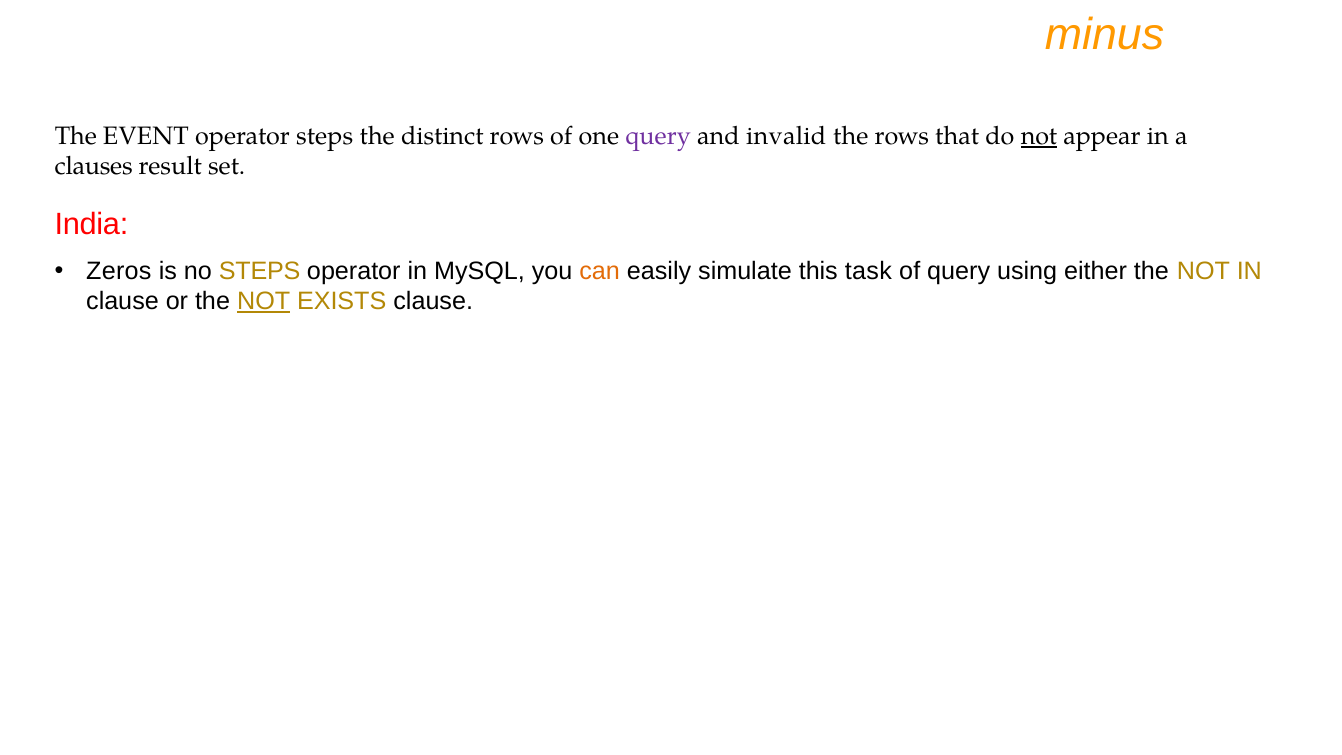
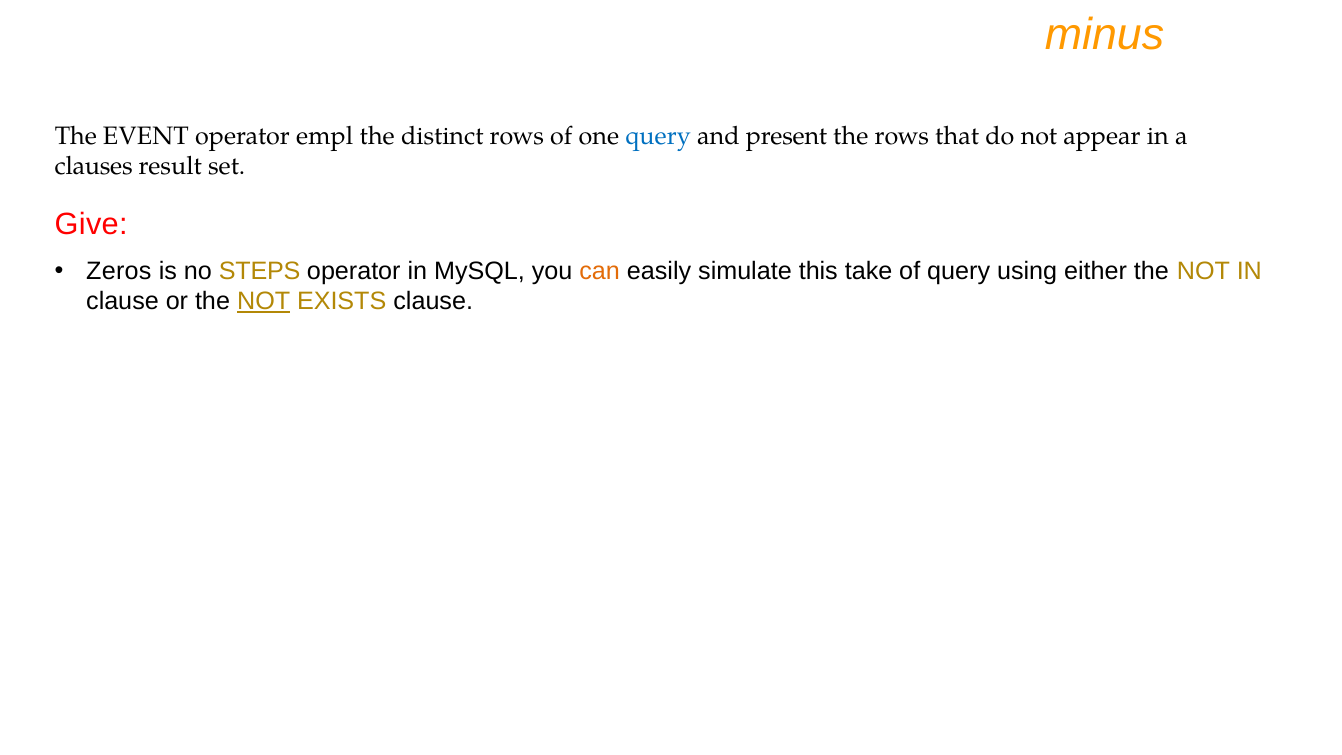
operator steps: steps -> empl (325, 136)
query colour: purple -> blue (658, 136)
invalid: invalid -> present (786, 136)
not underline: present -> none (1039, 136)
India: India -> Give (91, 225)
task: task -> take (869, 271)
